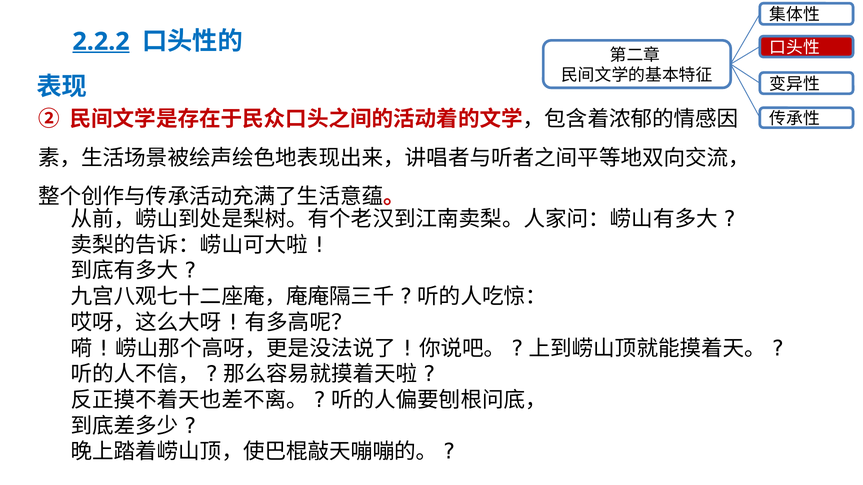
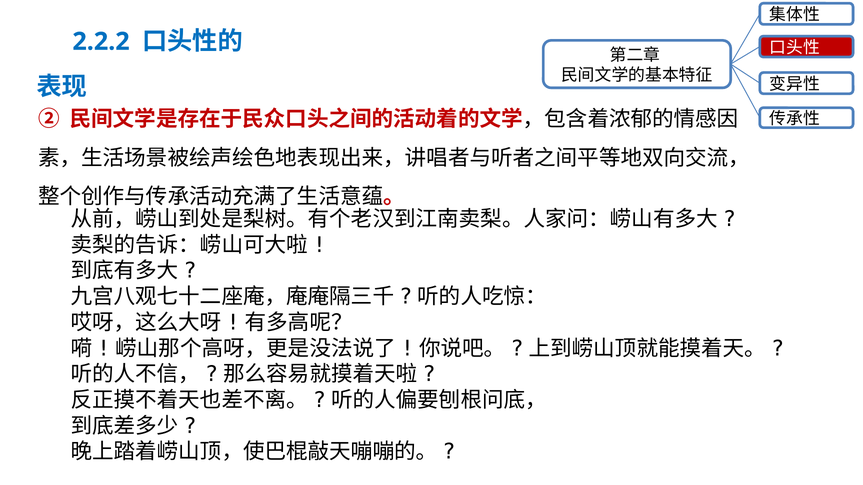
2.2.2 underline: present -> none (101, 42)
